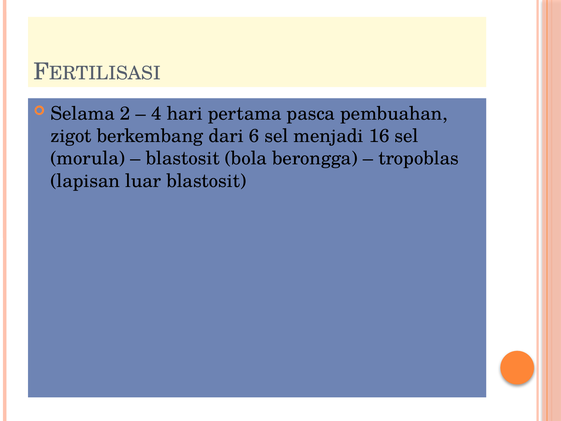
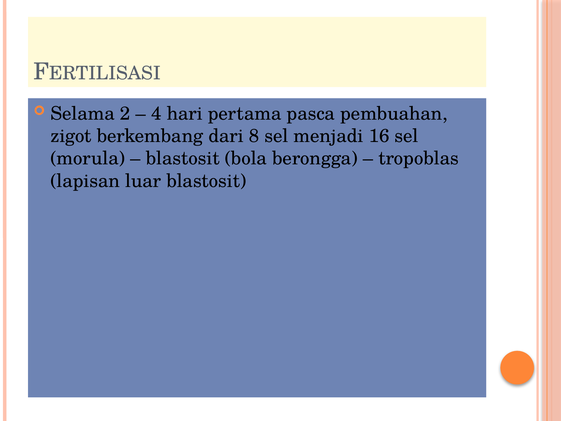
6: 6 -> 8 (254, 136)
